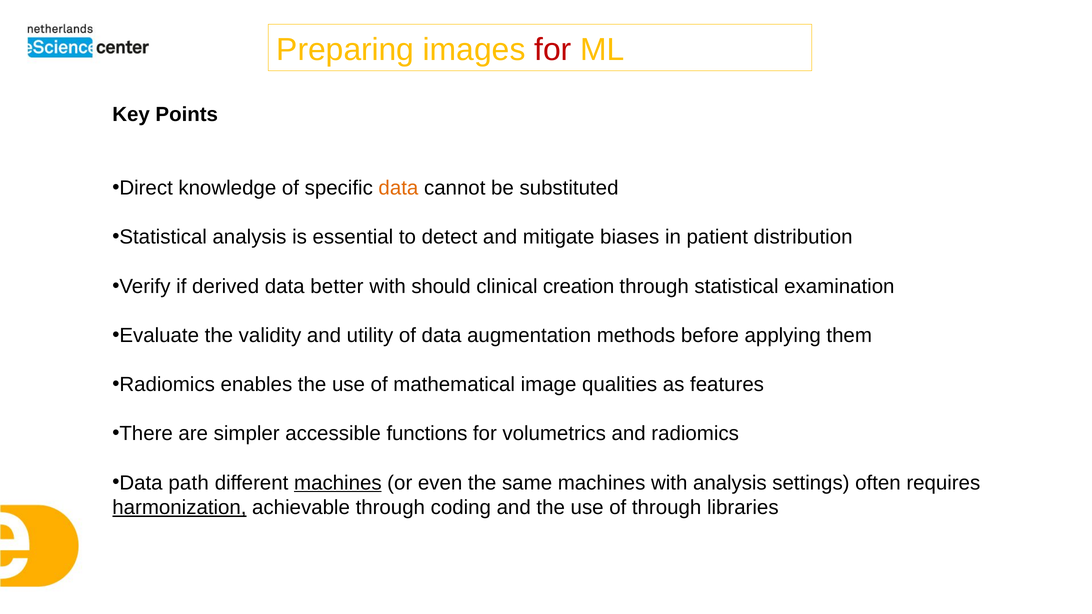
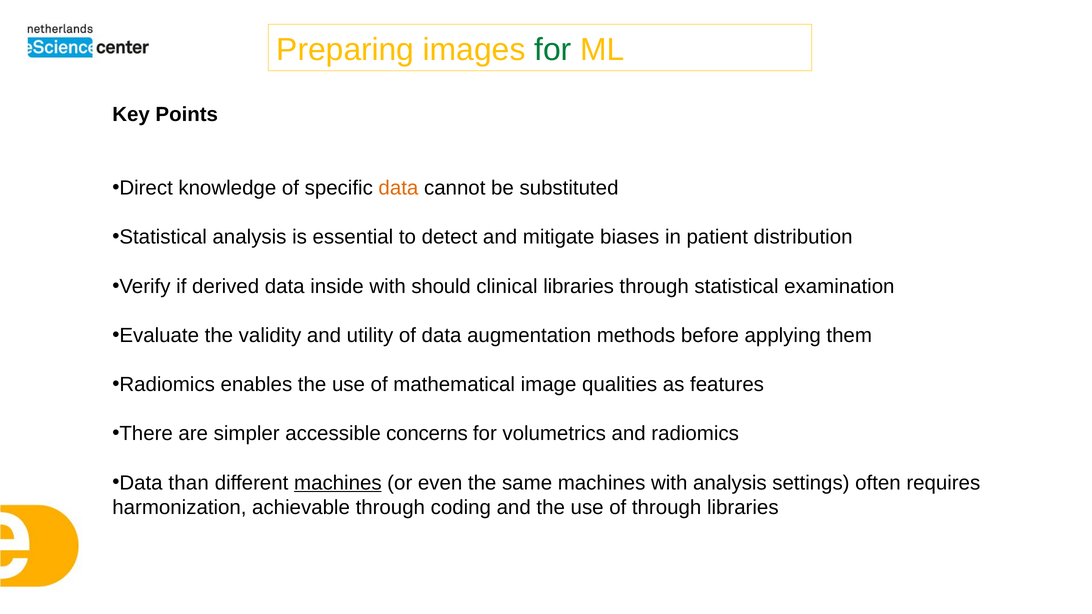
for colour: red -> green (553, 50)
better: better -> inside (337, 286)
clinical creation: creation -> libraries (579, 286)
functions: functions -> concerns (427, 434)
path: path -> than (189, 483)
harmonization underline: present -> none (179, 508)
